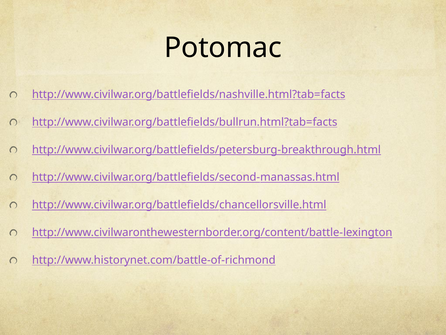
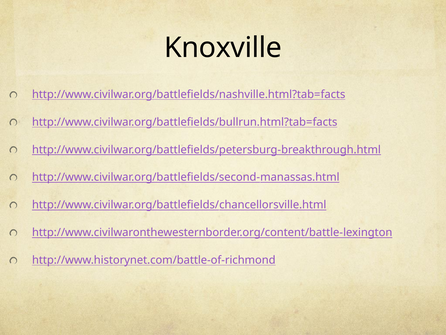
Potomac: Potomac -> Knoxville (223, 48)
